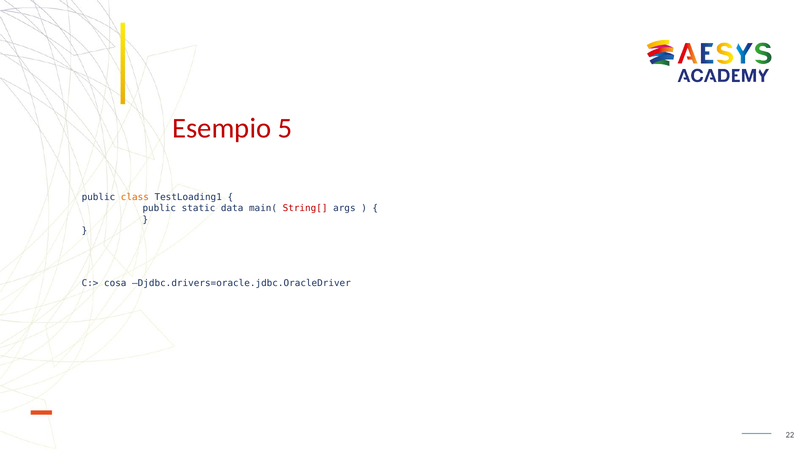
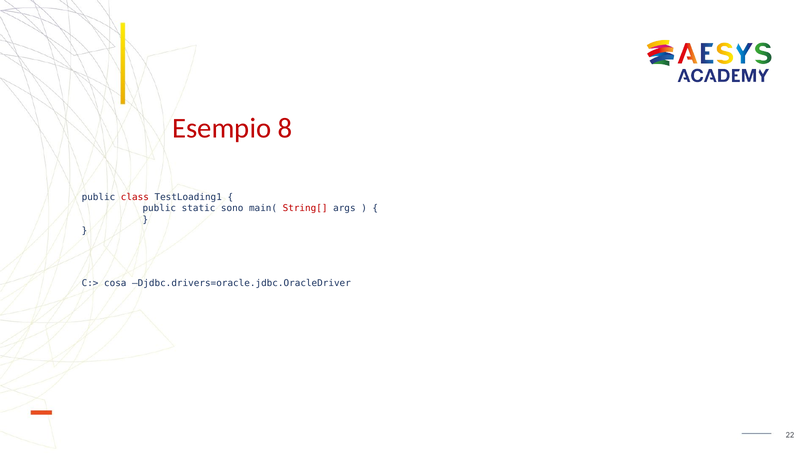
5: 5 -> 8 (285, 128)
class colour: orange -> red (135, 197)
data: data -> sono (232, 208)
